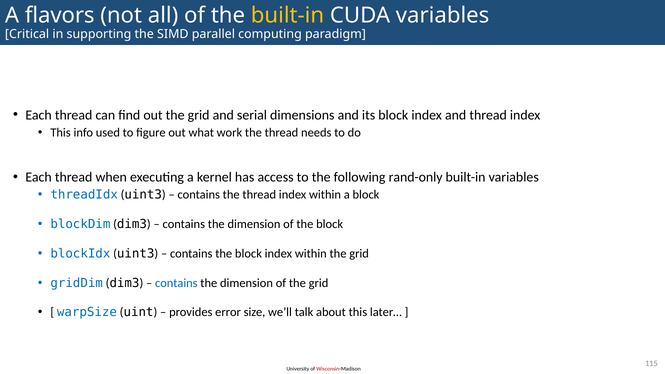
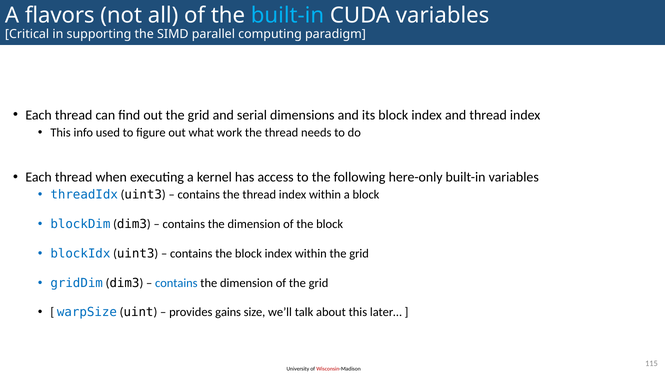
built-in colour: yellow -> light blue (287, 16)
rand-only: rand-only -> here-only (416, 177)
error: error -> gains (228, 312)
